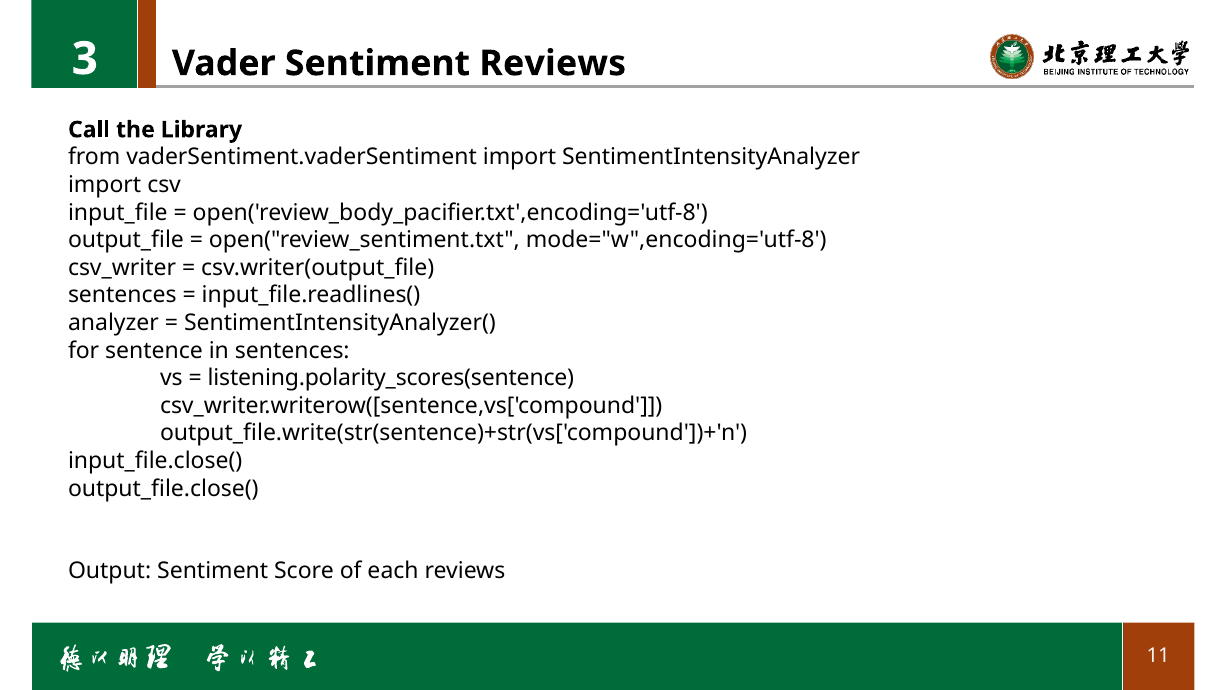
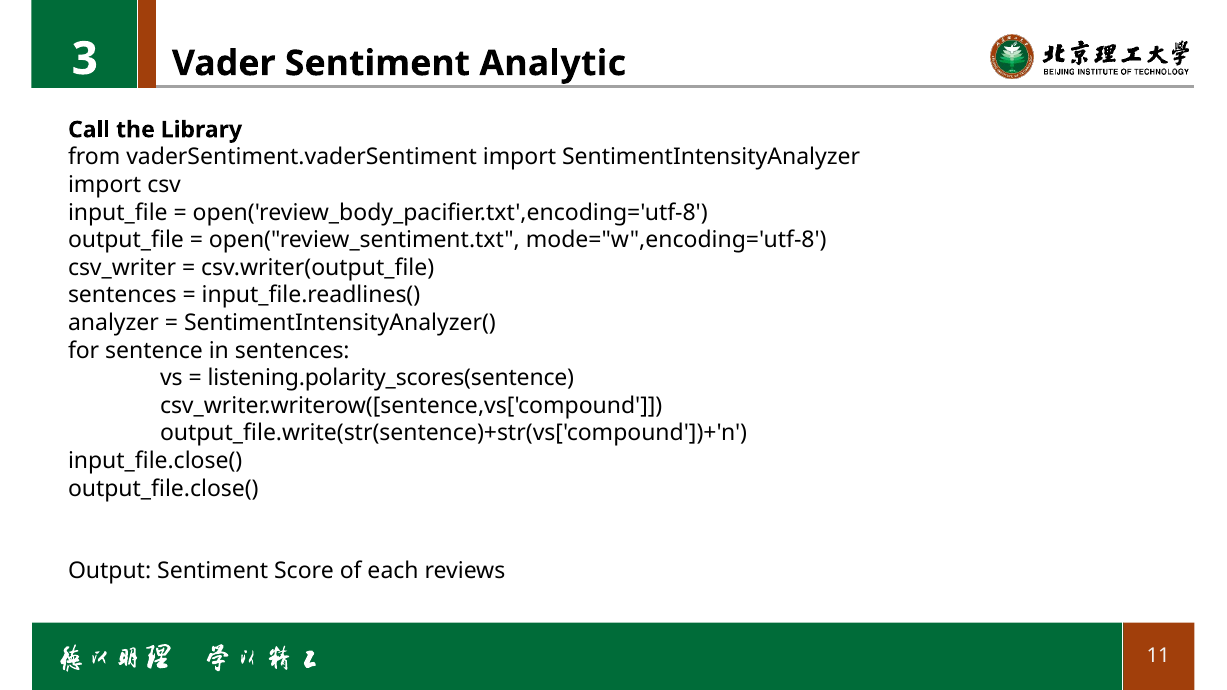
Sentiment Reviews: Reviews -> Analytic (553, 63)
